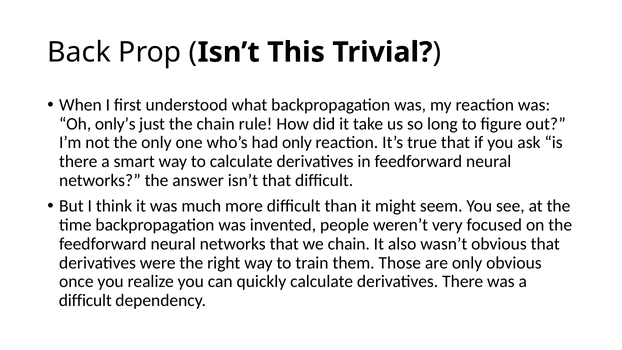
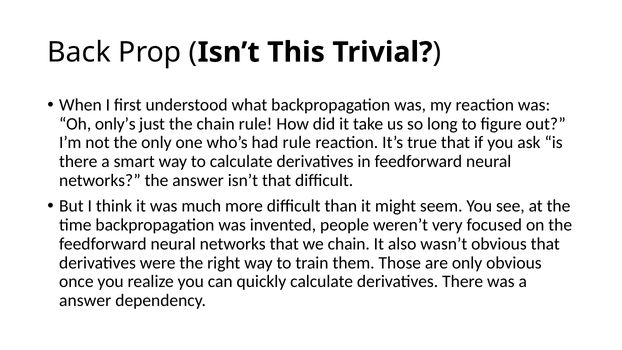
had only: only -> rule (297, 143)
difficult: difficult -> answer (85, 300)
